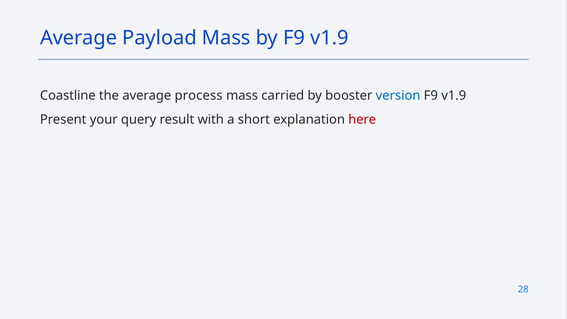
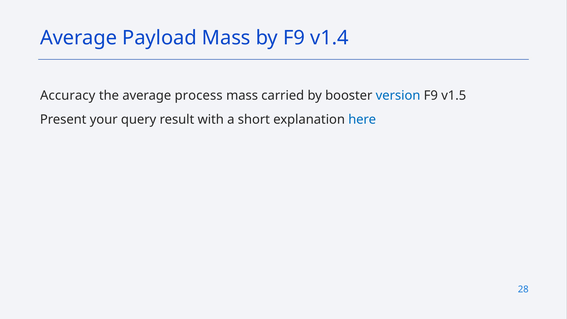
by F9 v1.9: v1.9 -> v1.4 (329, 38)
Coastline: Coastline -> Accuracy (68, 96)
v1.9: v1.9 -> v1.5 (454, 96)
here colour: red -> blue (362, 120)
